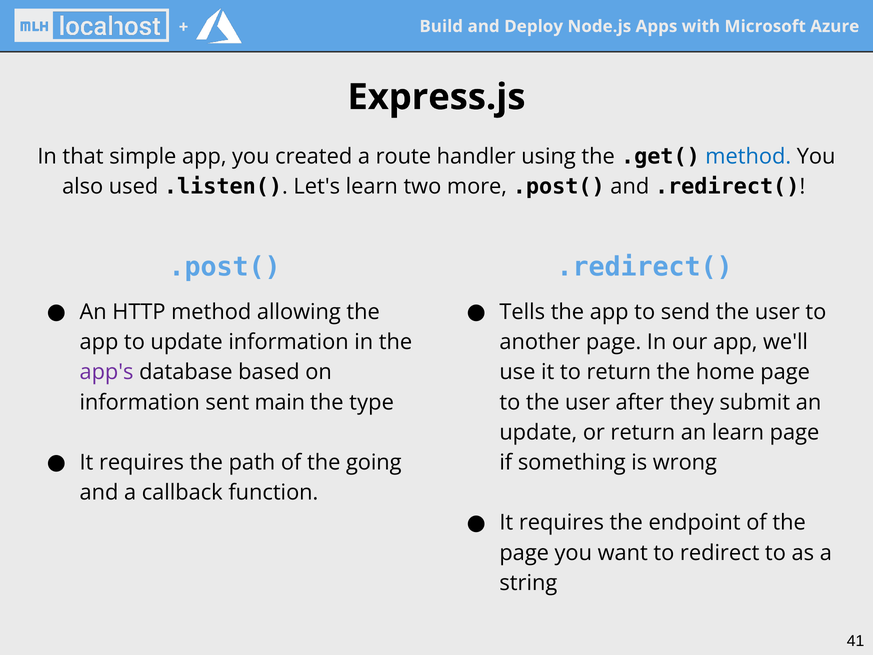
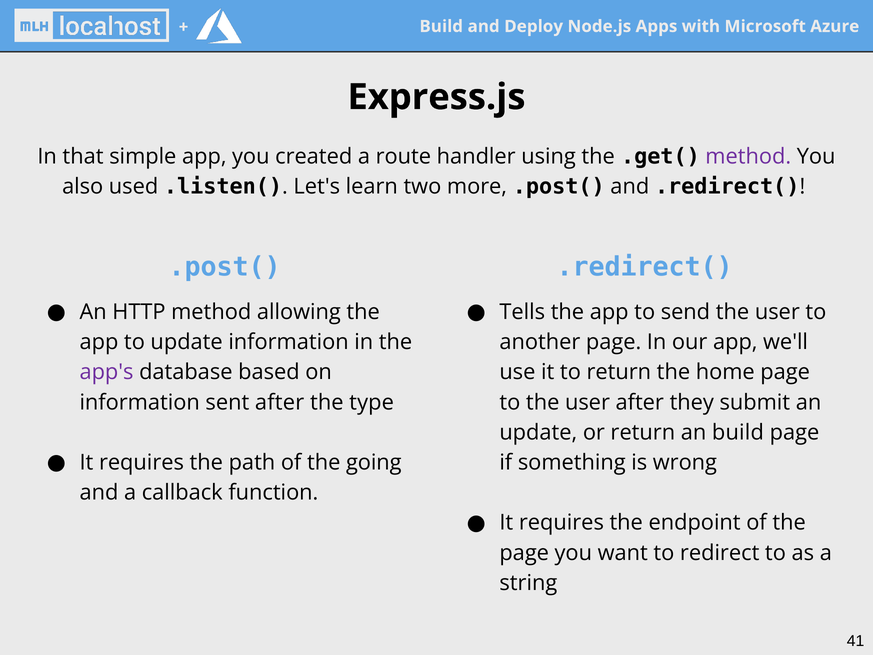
method colour: blue -> purple (748, 156)
sent main: main -> after (280, 402)
an learn: learn -> build (738, 432)
